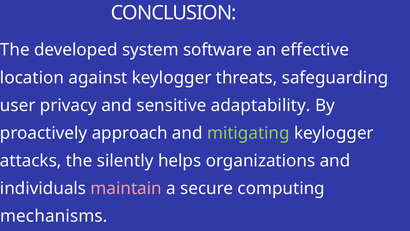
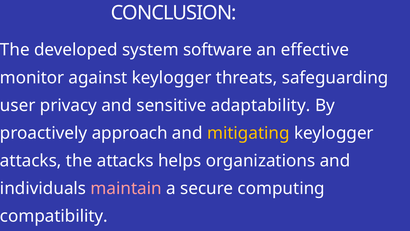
location: location -> monitor (32, 78)
mitigating colour: light green -> yellow (248, 133)
the silently: silently -> attacks (125, 161)
mechanisms: mechanisms -> compatibility (54, 216)
